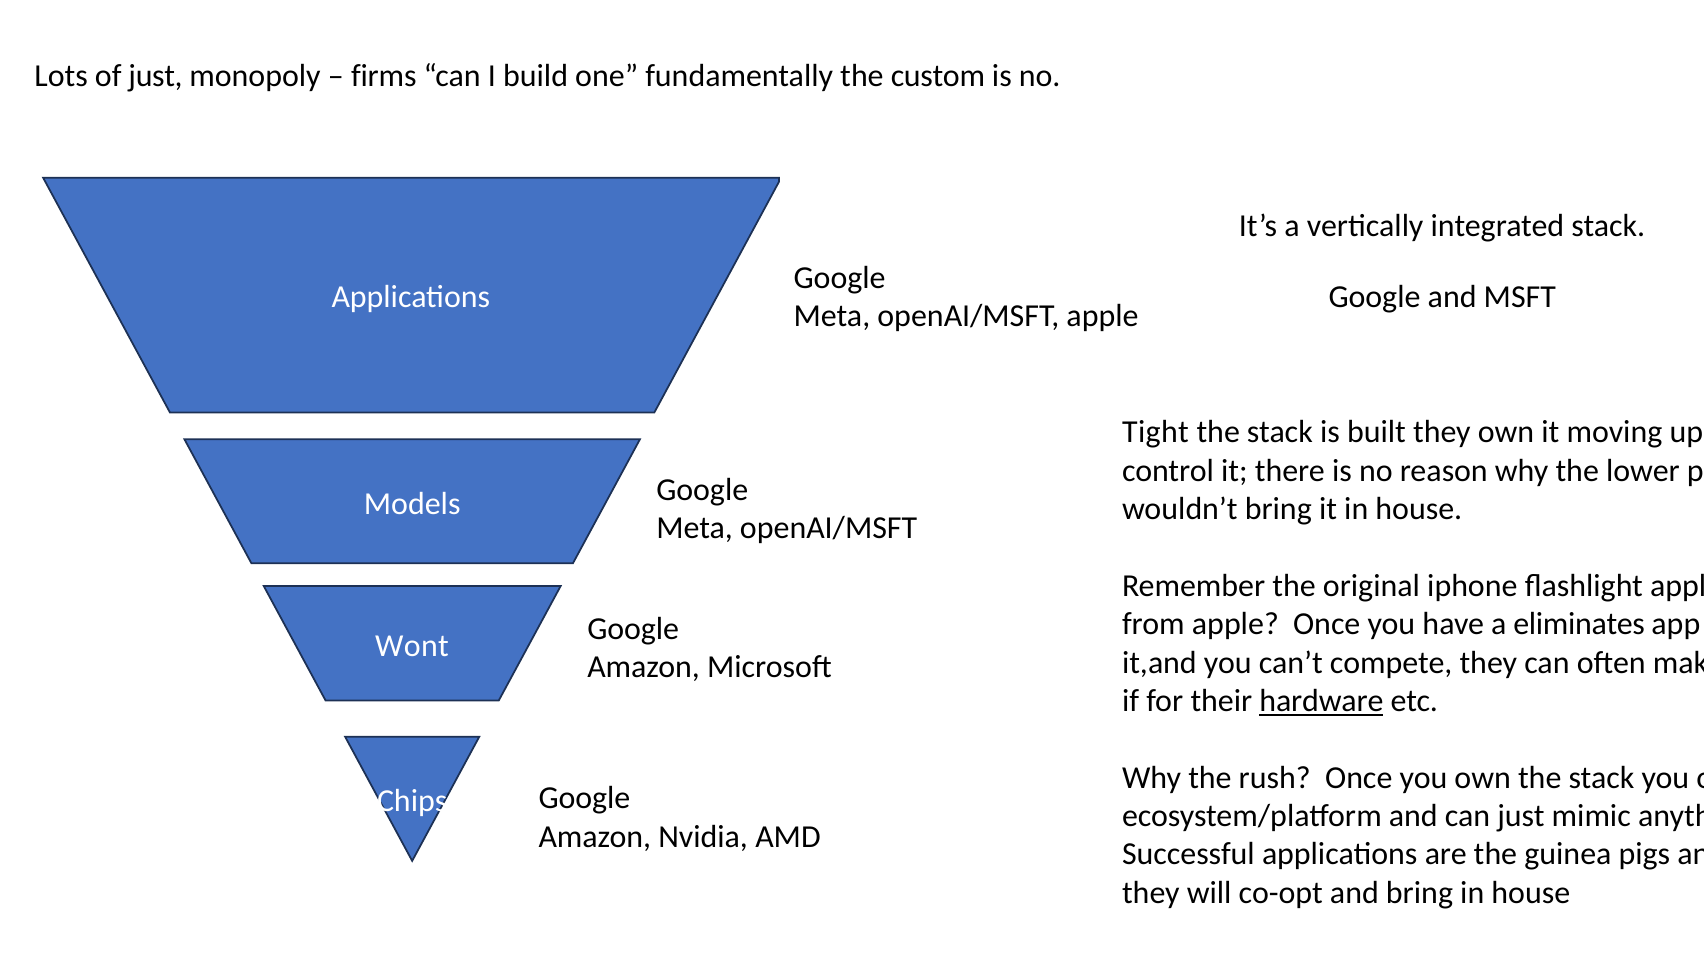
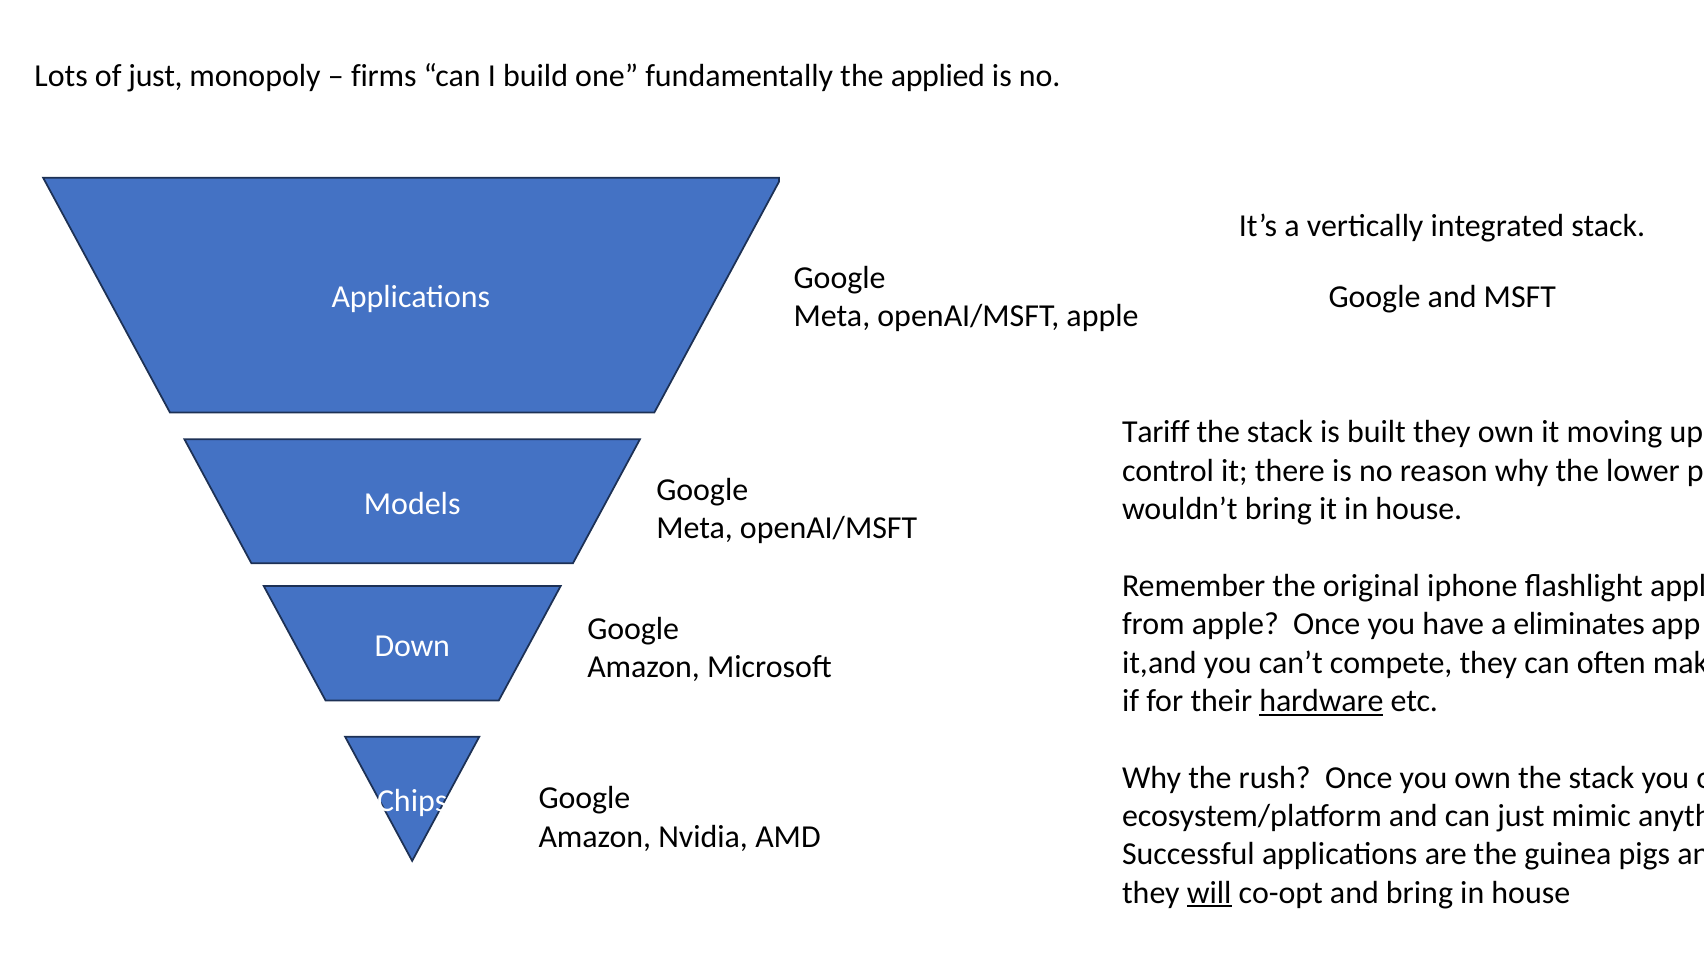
custom: custom -> applied (938, 76)
Tight: Tight -> Tariff (1156, 432)
Wont: Wont -> Down (412, 645)
will underline: none -> present (1209, 892)
